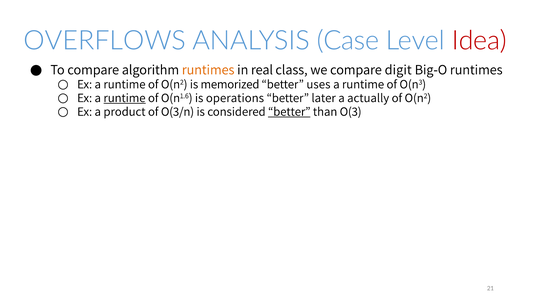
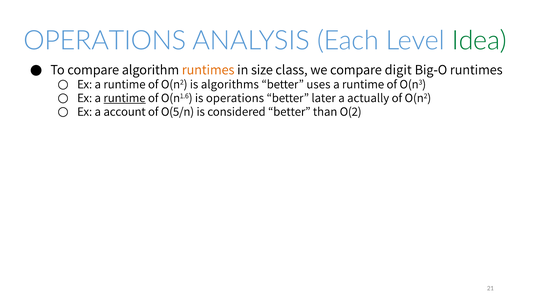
OVERFLOWS: OVERFLOWS -> OPERATIONS (105, 41)
Case: Case -> Each (348, 41)
Idea colour: red -> green (479, 41)
real: real -> size (262, 70)
memorized: memorized -> algorithms (230, 84)
product: product -> account (125, 111)
O(3/n: O(3/n -> O(5/n (177, 111)
better underline: present -> none (289, 111)
O(3: O(3 -> O(2 (351, 111)
